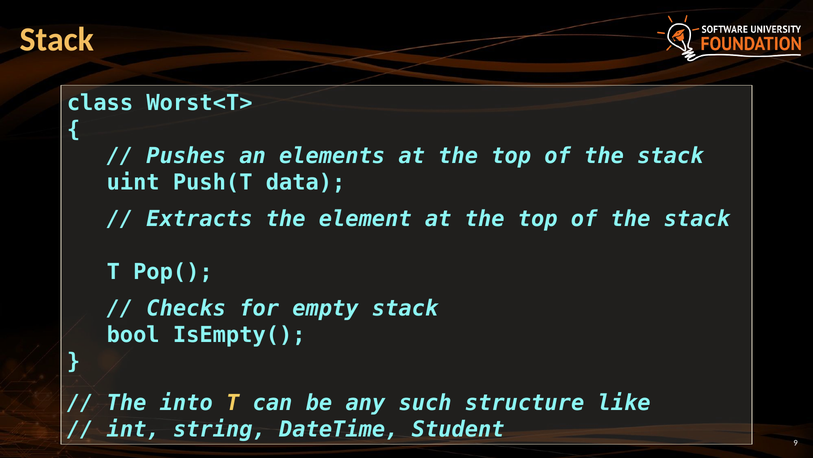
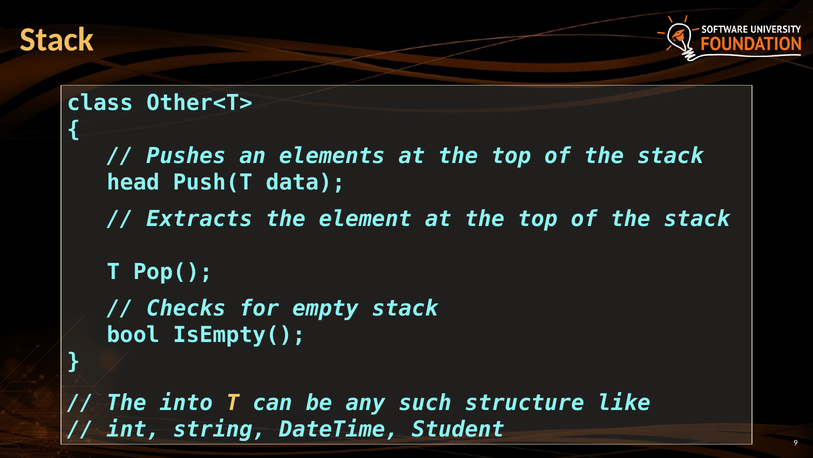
Worst<T>: Worst<T> -> Other<T> (199, 103)
uint: uint -> head (133, 182)
